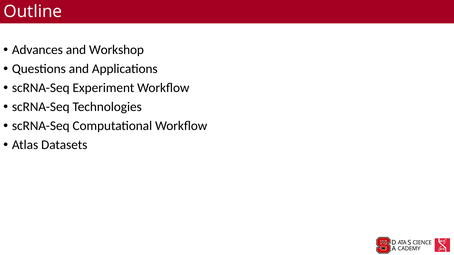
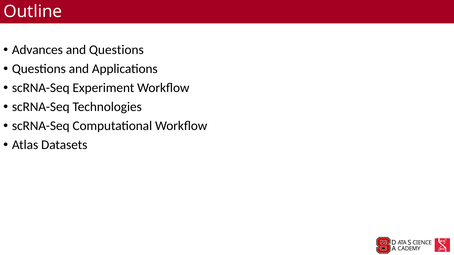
and Workshop: Workshop -> Questions (116, 50)
